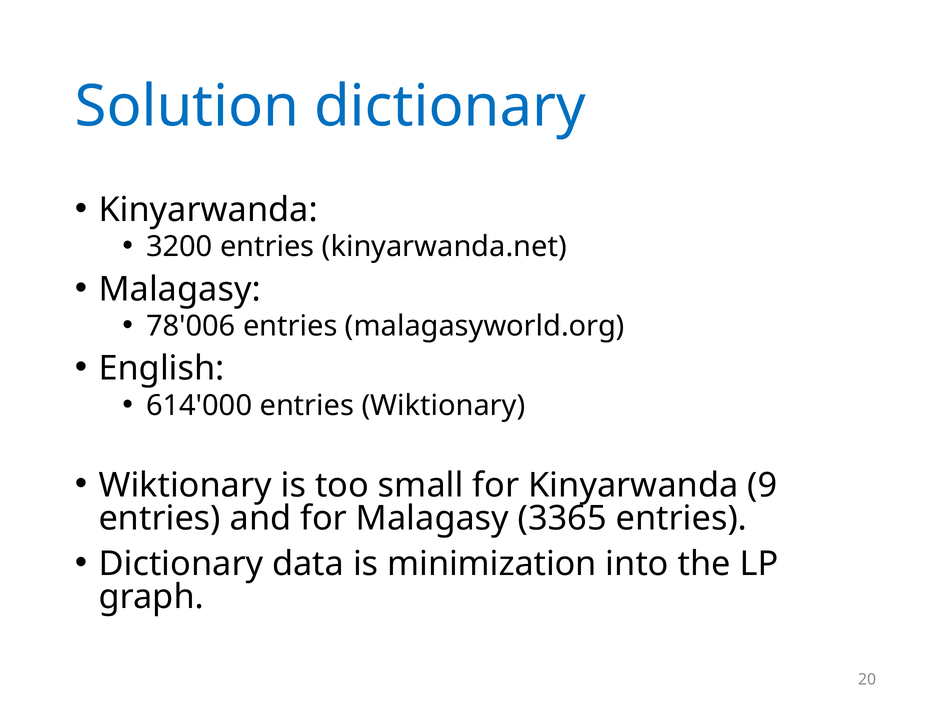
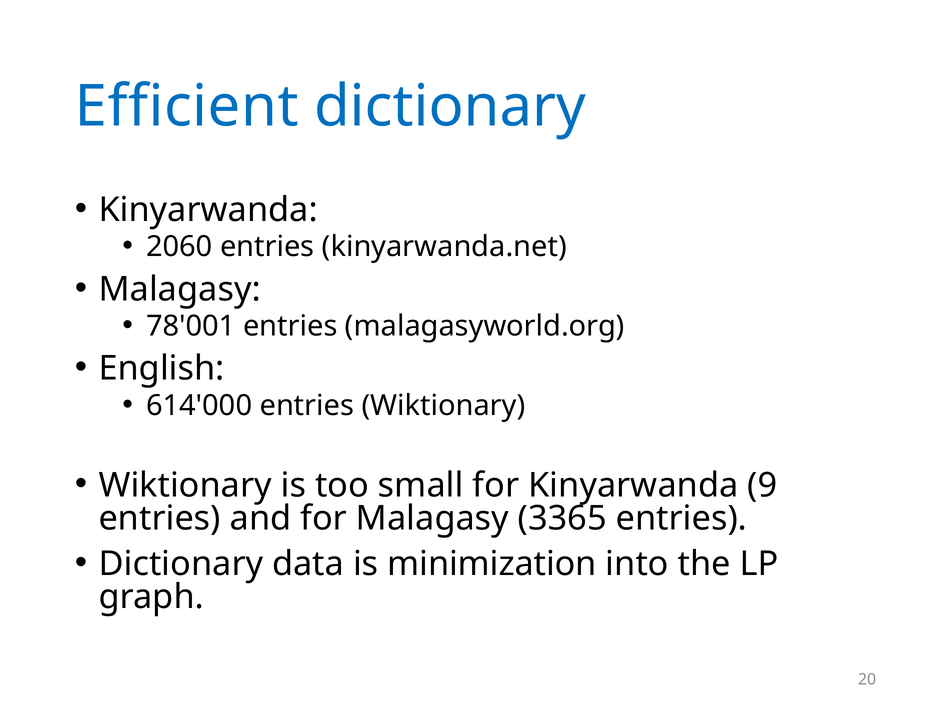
Solution: Solution -> Efficient (187, 107)
3200: 3200 -> 2060 (179, 247)
78'006: 78'006 -> 78'001 (191, 326)
